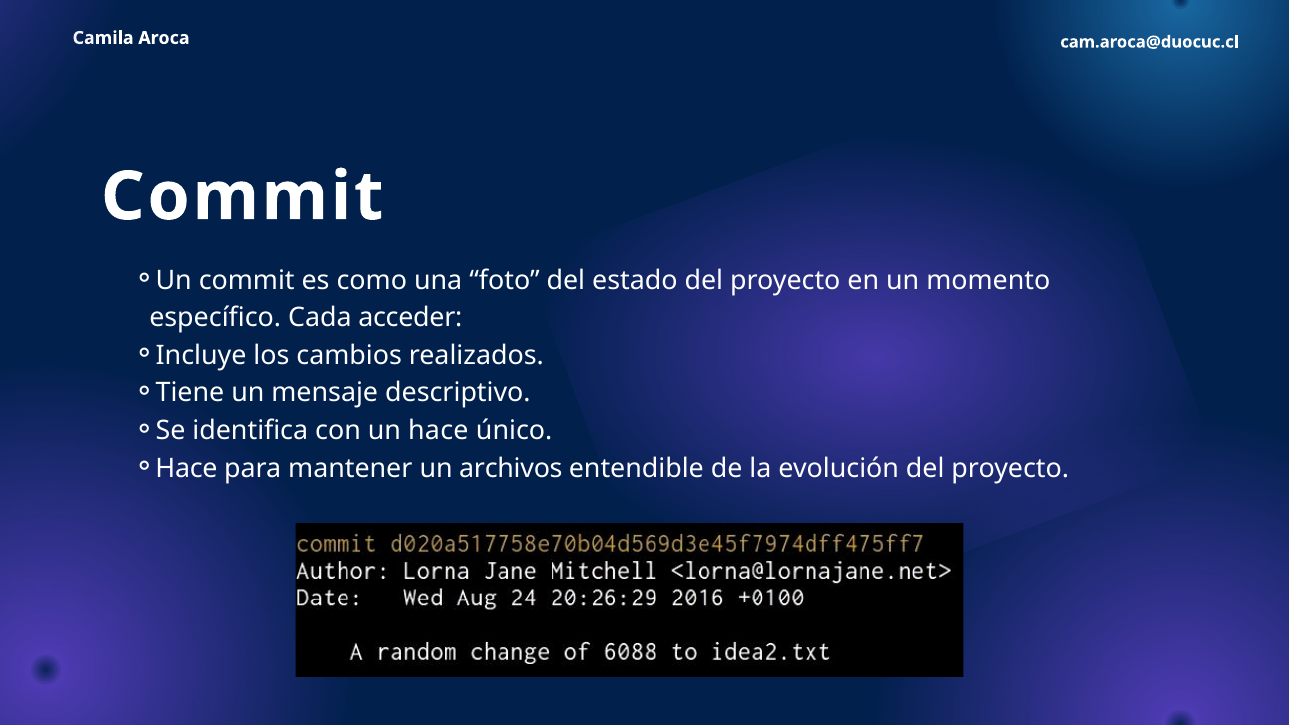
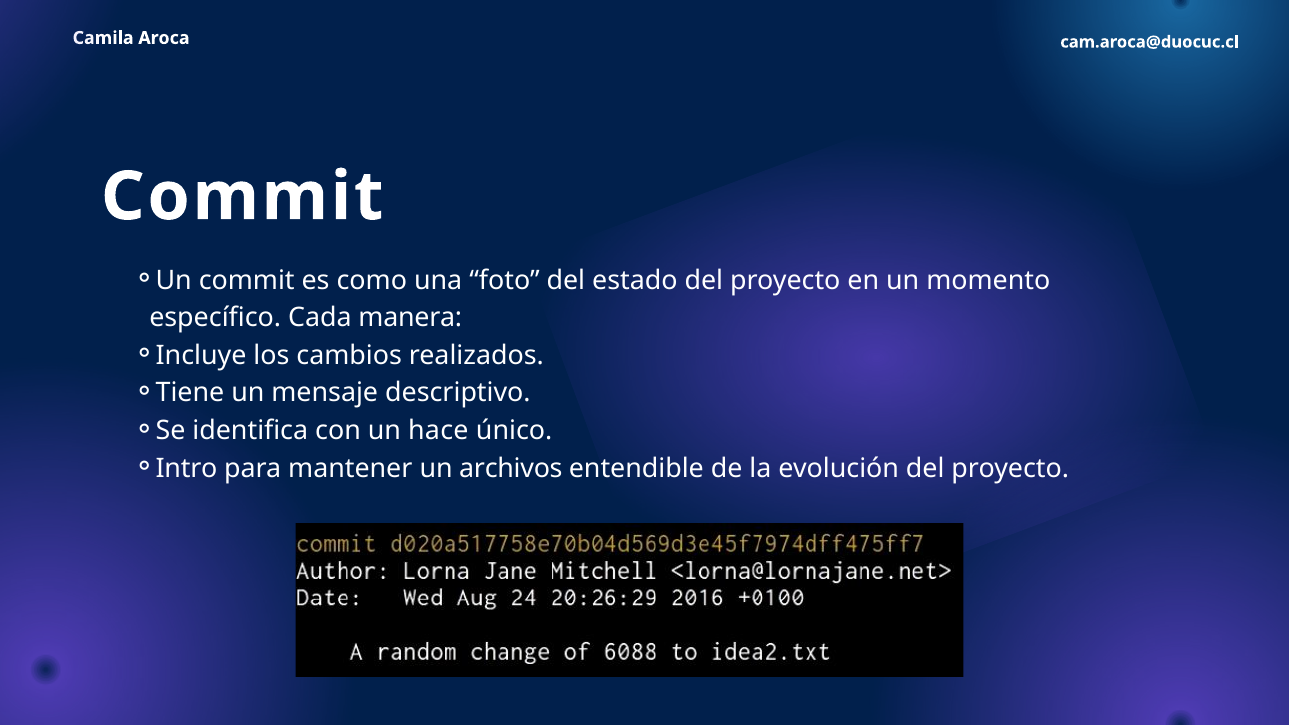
acceder: acceder -> manera (410, 318)
Hace: Hace -> Intro (186, 468)
